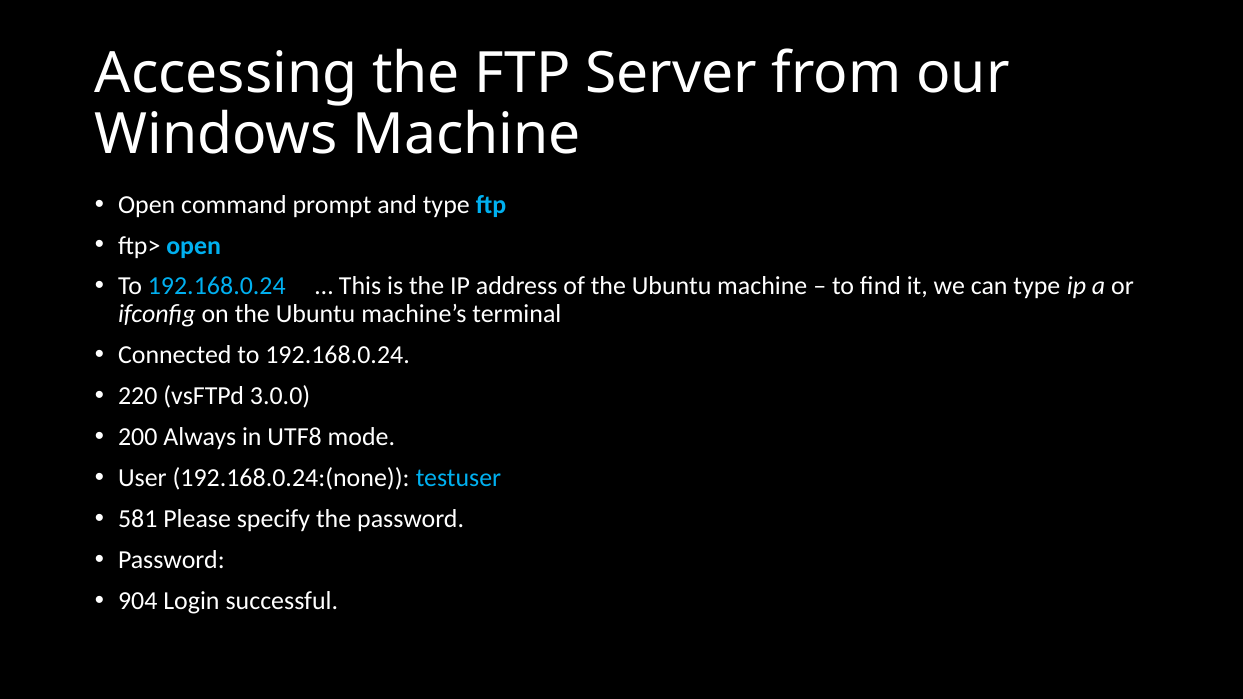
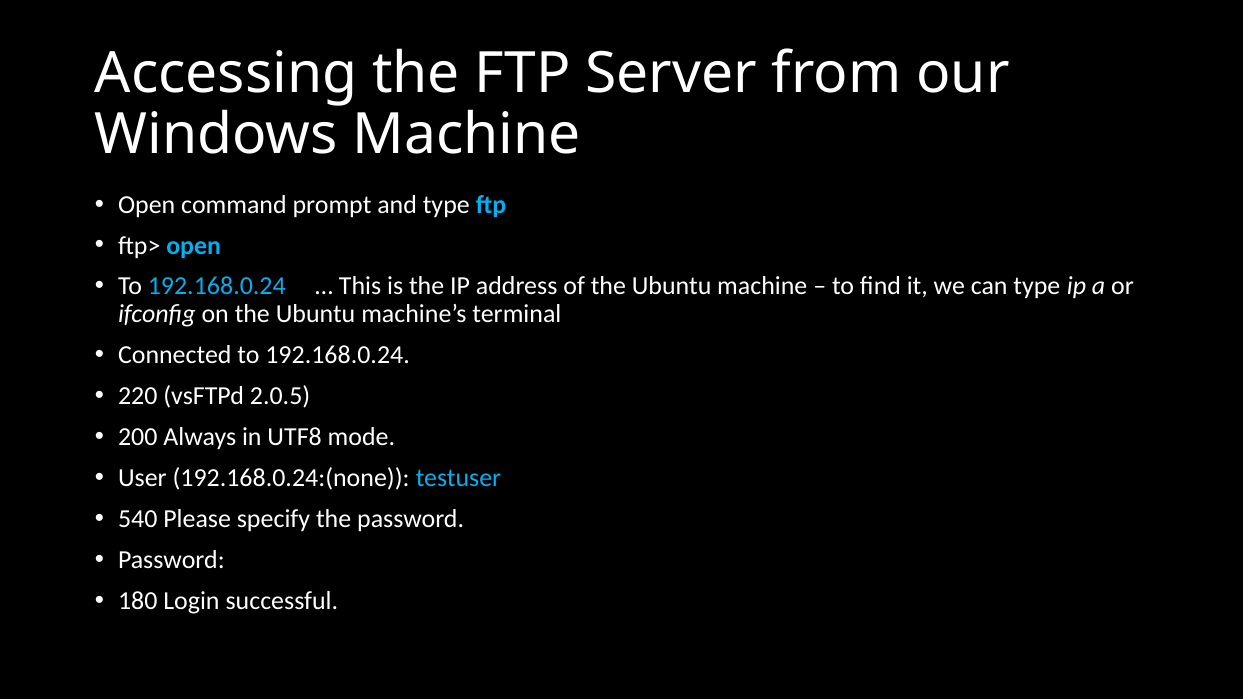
3.0.0: 3.0.0 -> 2.0.5 (280, 396)
581: 581 -> 540 (138, 519)
904: 904 -> 180 (138, 601)
